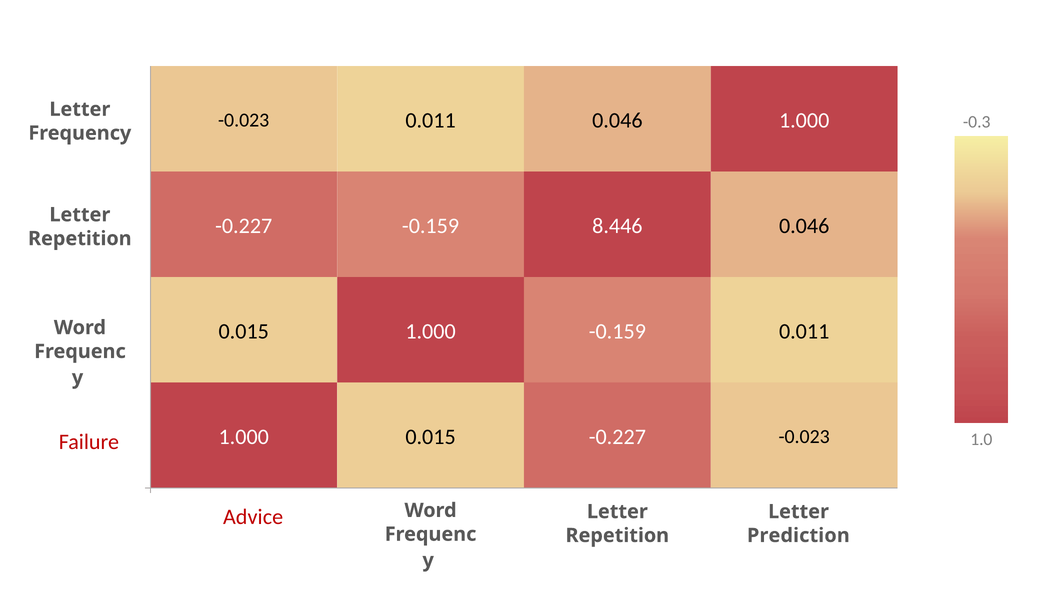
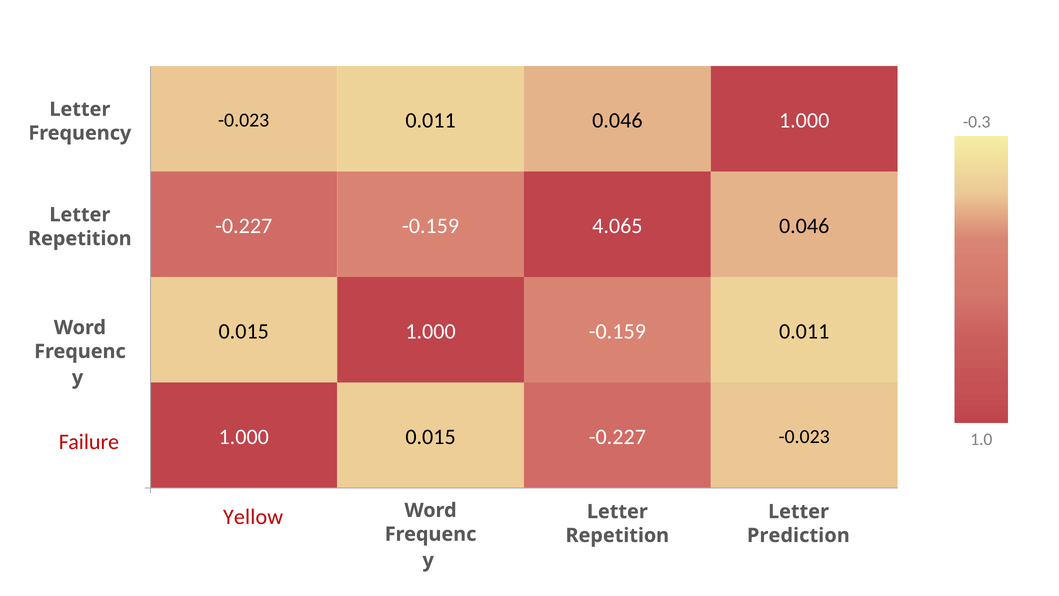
8.446: 8.446 -> 4.065 (617, 226)
Advice: Advice -> Yellow (253, 517)
